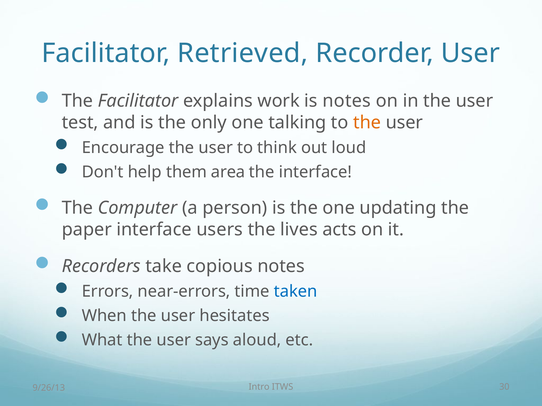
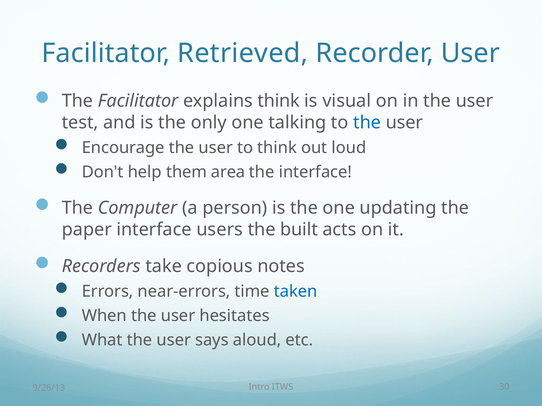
explains work: work -> think (279, 101)
is notes: notes -> visual (347, 101)
the colour: orange -> blue (367, 123)
lives: lives -> built (299, 230)
